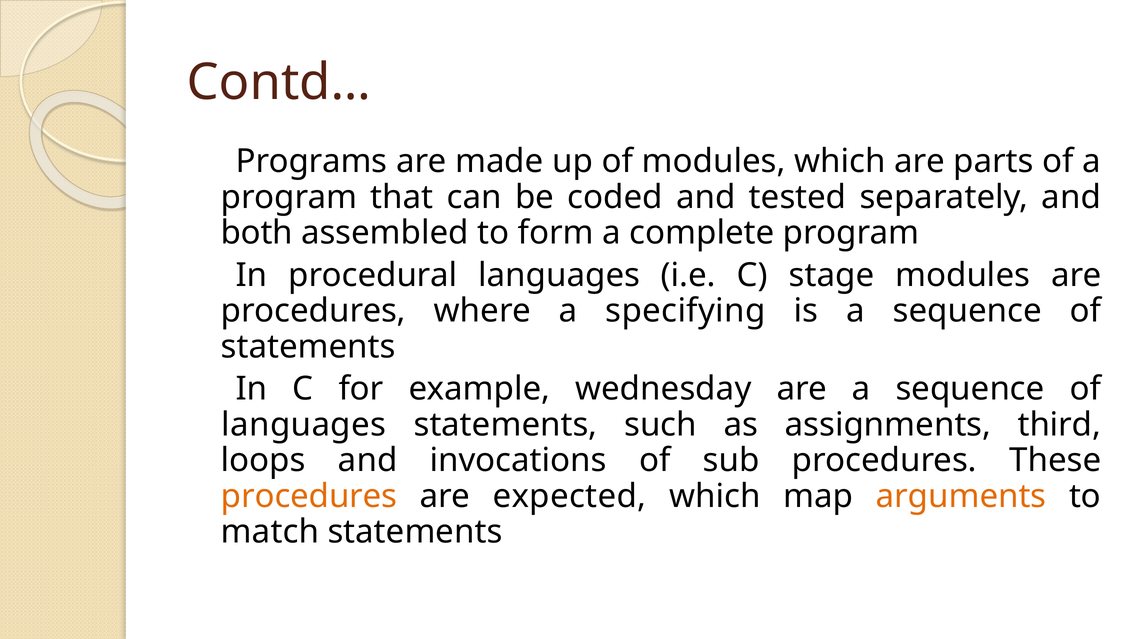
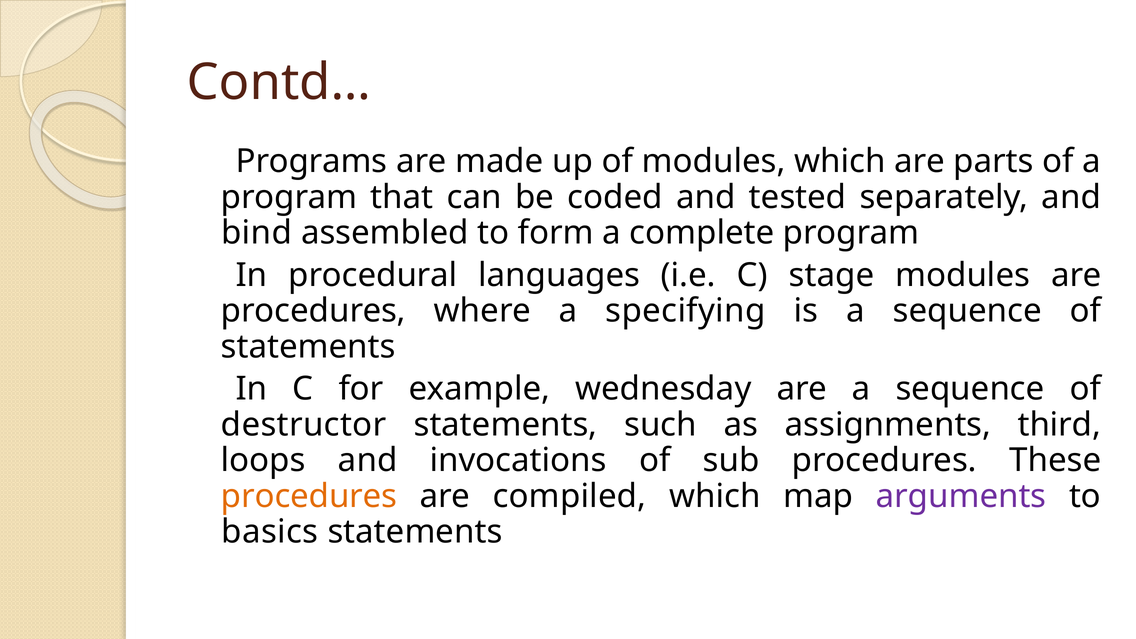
both: both -> bind (257, 233)
languages: languages -> destructor (304, 425)
expected: expected -> compiled (570, 496)
arguments colour: orange -> purple (961, 496)
match: match -> basics (270, 532)
